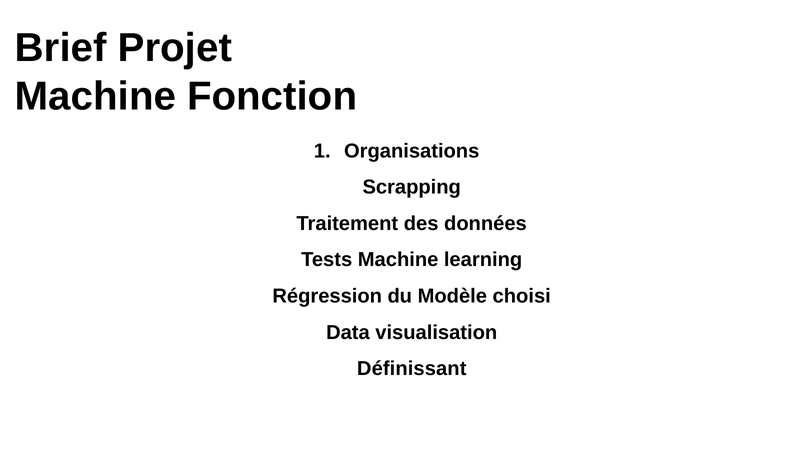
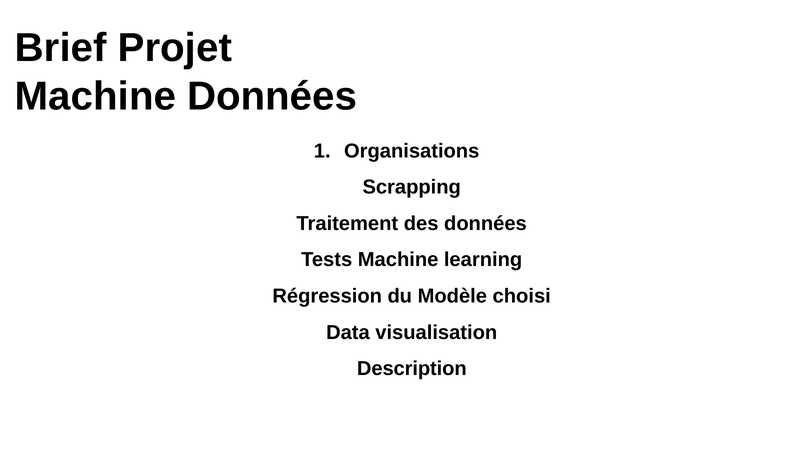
Machine Fonction: Fonction -> Données (272, 96)
Définissant: Définissant -> Description (412, 368)
